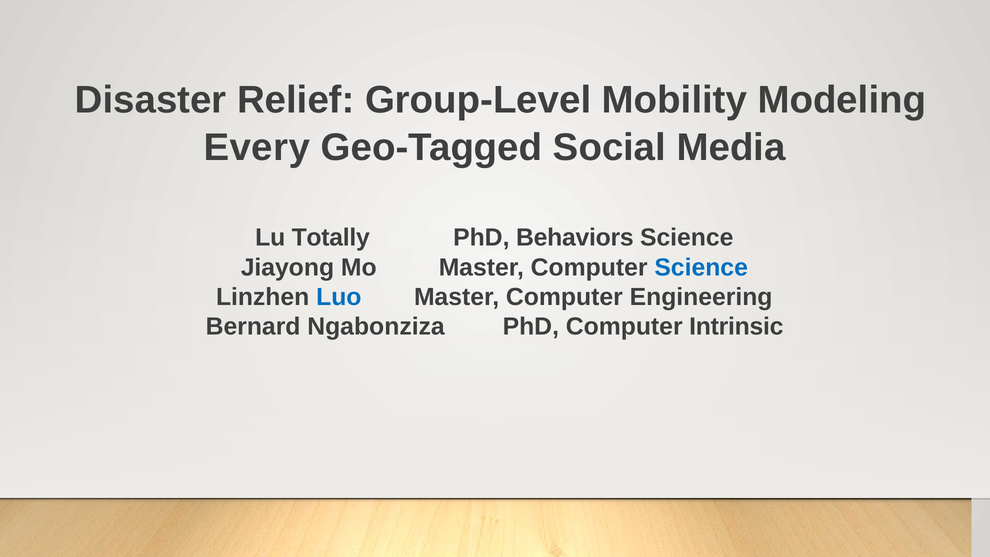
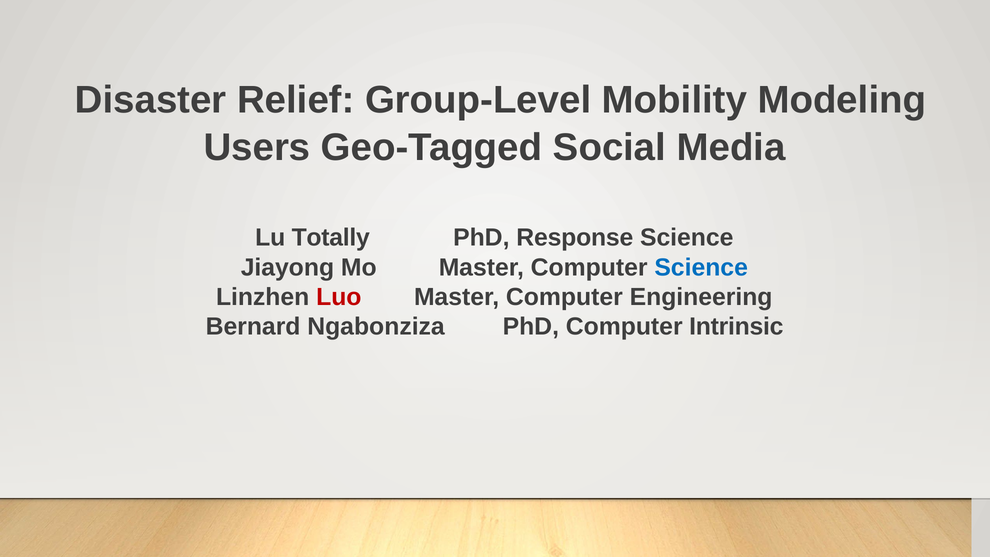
Every: Every -> Users (257, 147)
Behaviors: Behaviors -> Response (575, 238)
Luo colour: blue -> red (339, 297)
